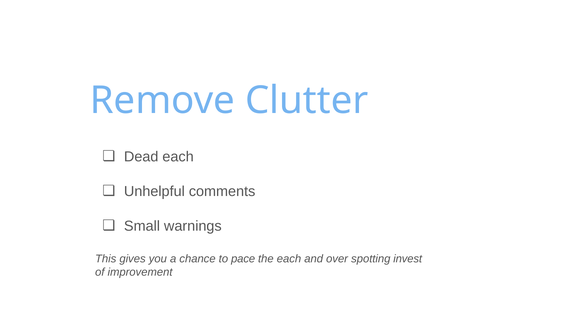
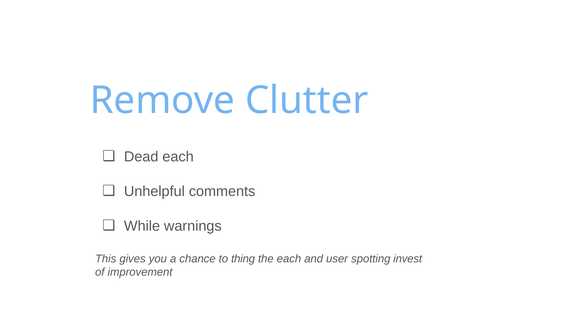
Small: Small -> While (142, 226)
pace: pace -> thing (243, 258)
over: over -> user (337, 258)
